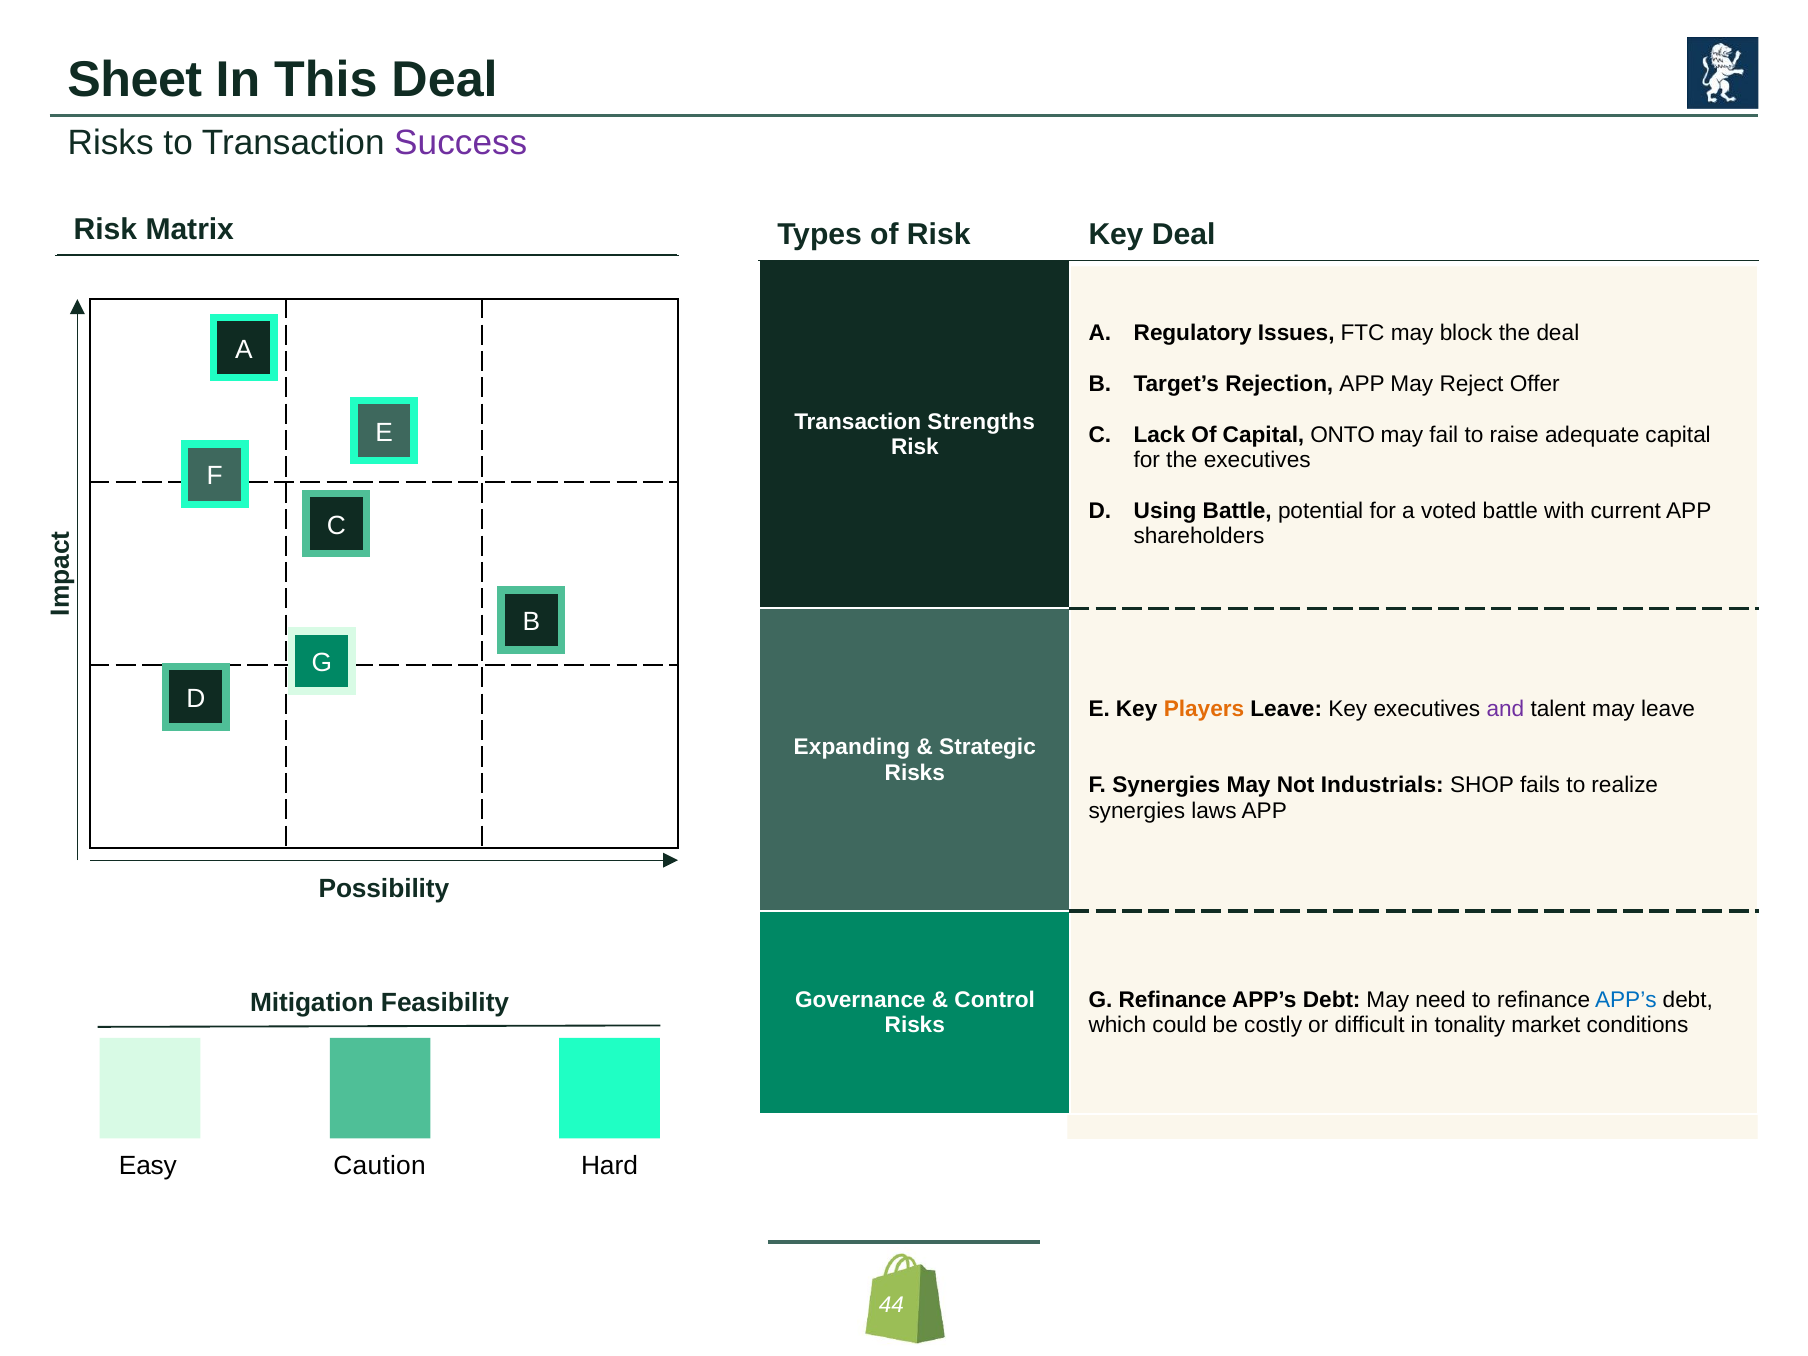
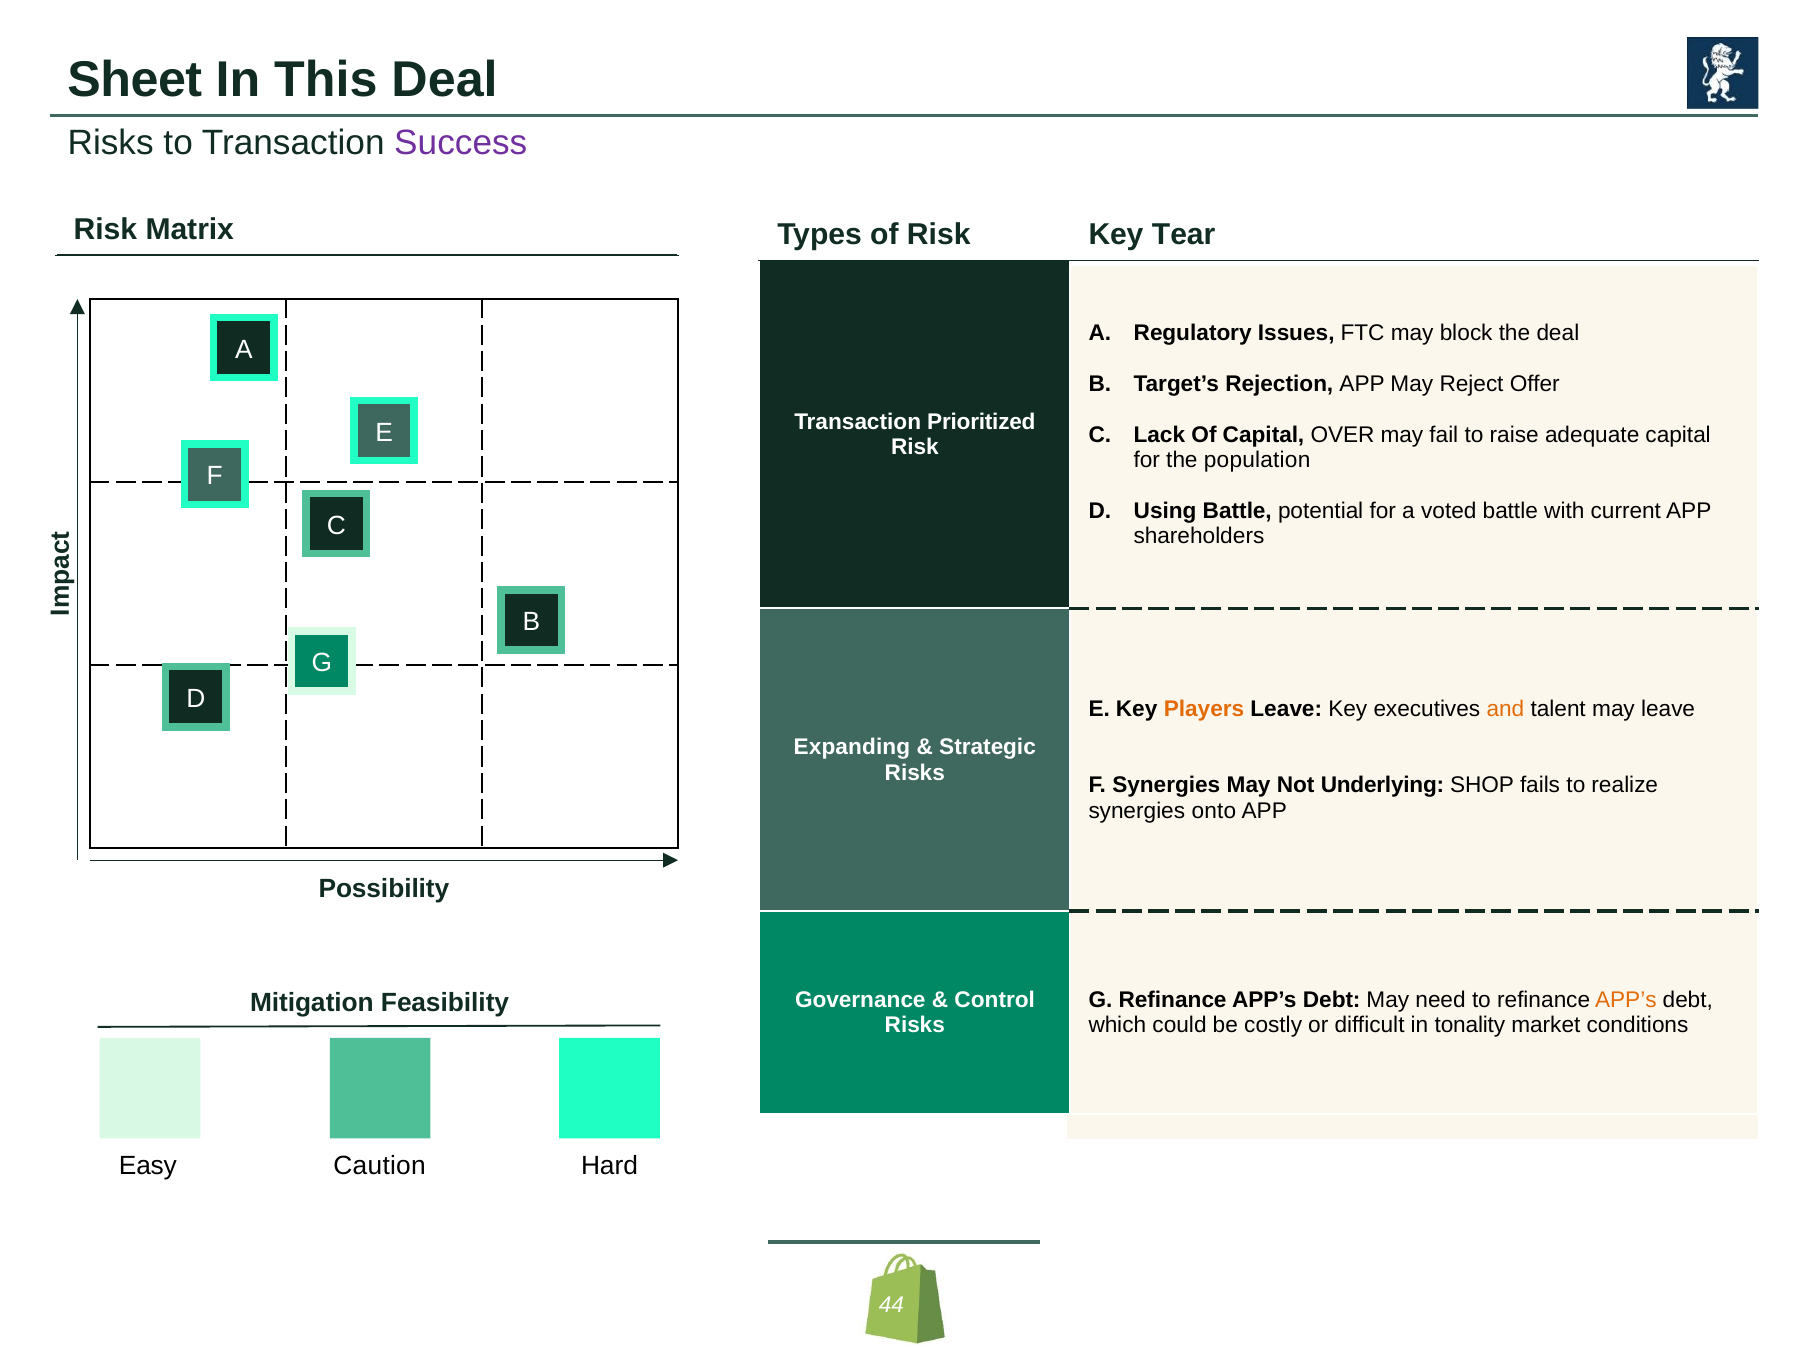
Key Deal: Deal -> Tear (1184, 235)
Strengths: Strengths -> Prioritized (981, 422)
ONTO: ONTO -> OVER (1343, 435)
the executives: executives -> population (1257, 460)
and colour: purple -> orange (1505, 709)
Industrials: Industrials -> Underlying (1382, 785)
laws: laws -> onto (1214, 811)
APP’s colour: blue -> orange (1626, 1000)
